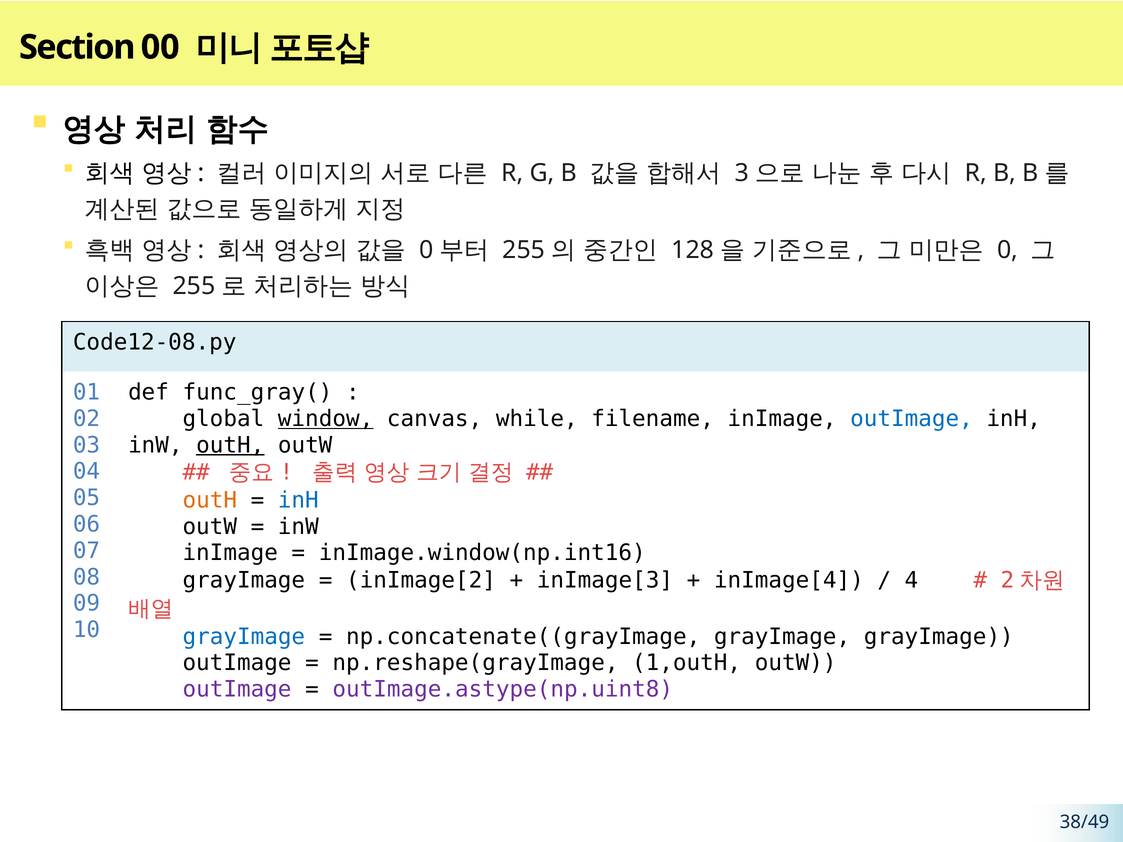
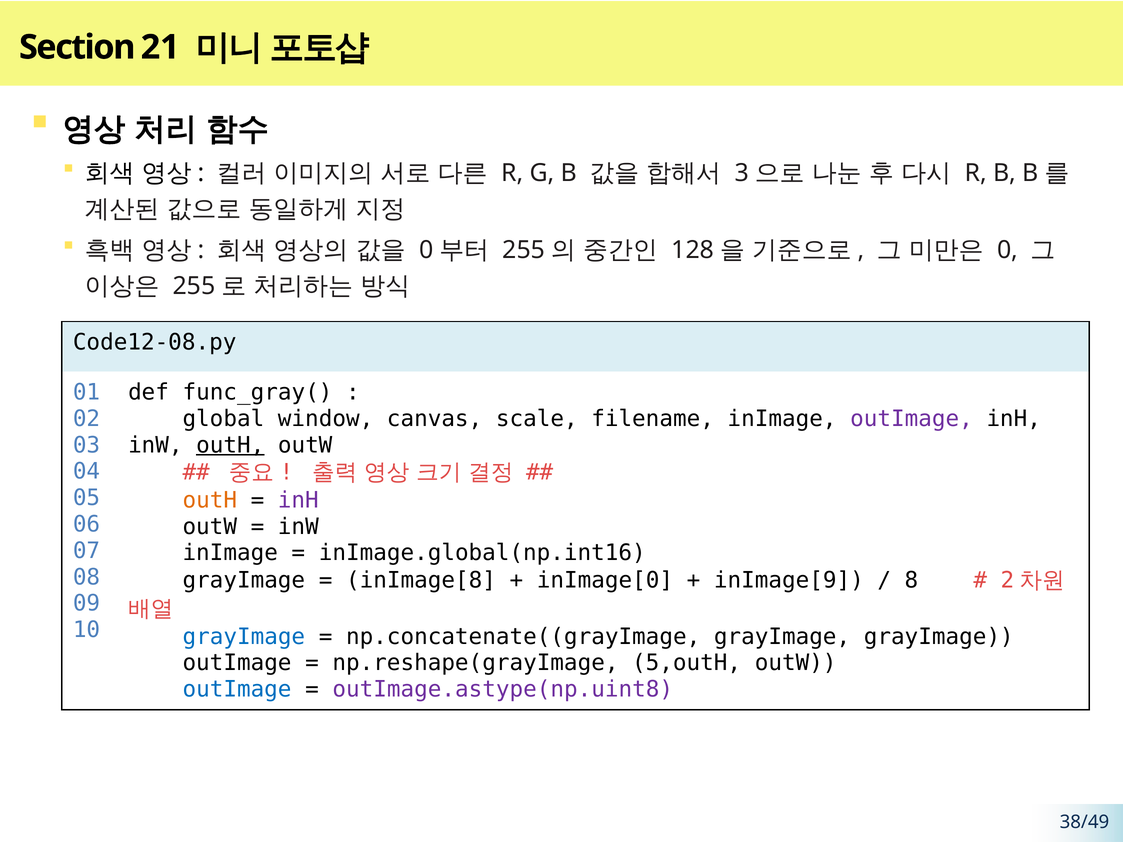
00: 00 -> 21 (160, 47)
window underline: present -> none (326, 419)
while: while -> scale (537, 419)
outImage colour: blue -> purple (911, 419)
inH colour: blue -> purple (298, 500)
inImage.window(np.int16: inImage.window(np.int16 -> inImage.global(np.int16 (482, 553)
inImage[2: inImage[2 -> inImage[8 (421, 580)
inImage[3: inImage[3 -> inImage[0 (605, 580)
inImage[4: inImage[4 -> inImage[9 (789, 580)
4: 4 -> 8 (911, 580)
1,outH: 1,outH -> 5,outH (687, 663)
outImage colour: purple -> blue (237, 690)
